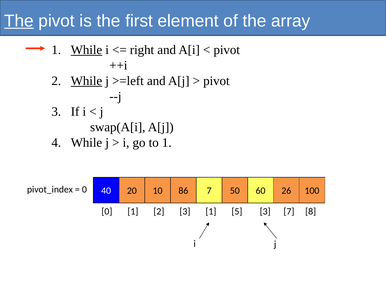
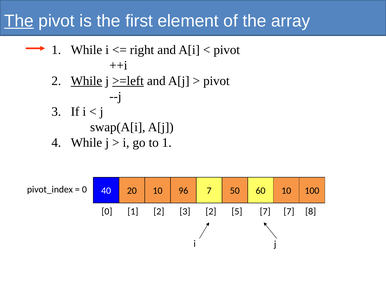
While underline: present -> none (86, 50)
>=left underline: none -> present (128, 81)
86: 86 -> 96 (183, 190)
60 26: 26 -> 10 (286, 190)
3 1: 1 -> 2 (211, 211)
5 3: 3 -> 7 (265, 211)
